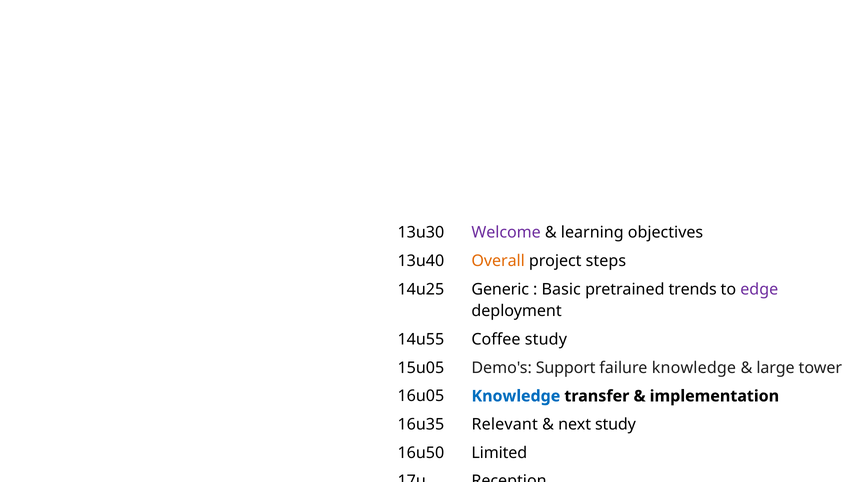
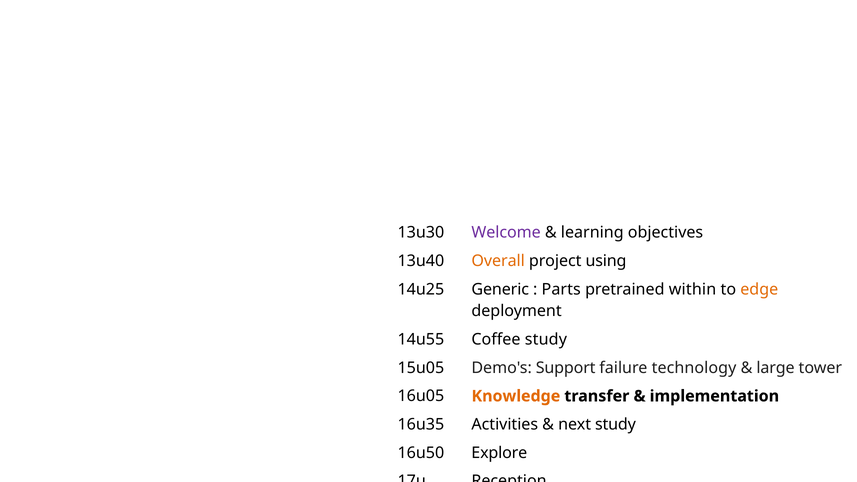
steps: steps -> using (606, 261)
Basic: Basic -> Parts (561, 289)
trends: trends -> within (693, 289)
edge colour: purple -> orange (759, 289)
failure knowledge: knowledge -> technology (694, 368)
Knowledge colour: blue -> orange (516, 396)
Relevant: Relevant -> Activities (505, 424)
Limited: Limited -> Explore (499, 453)
